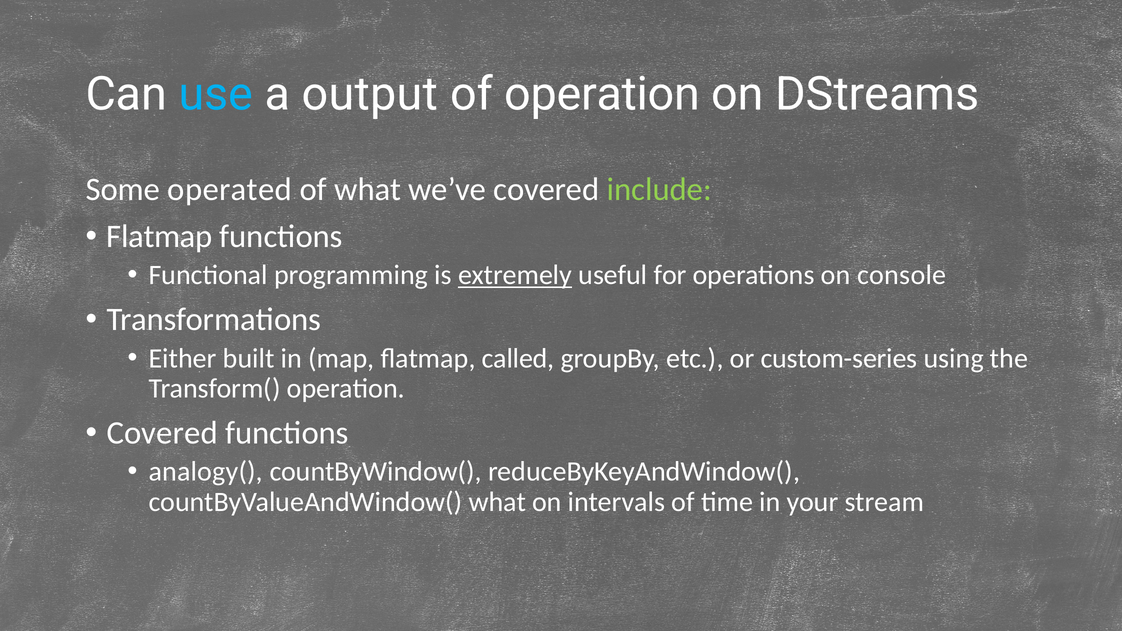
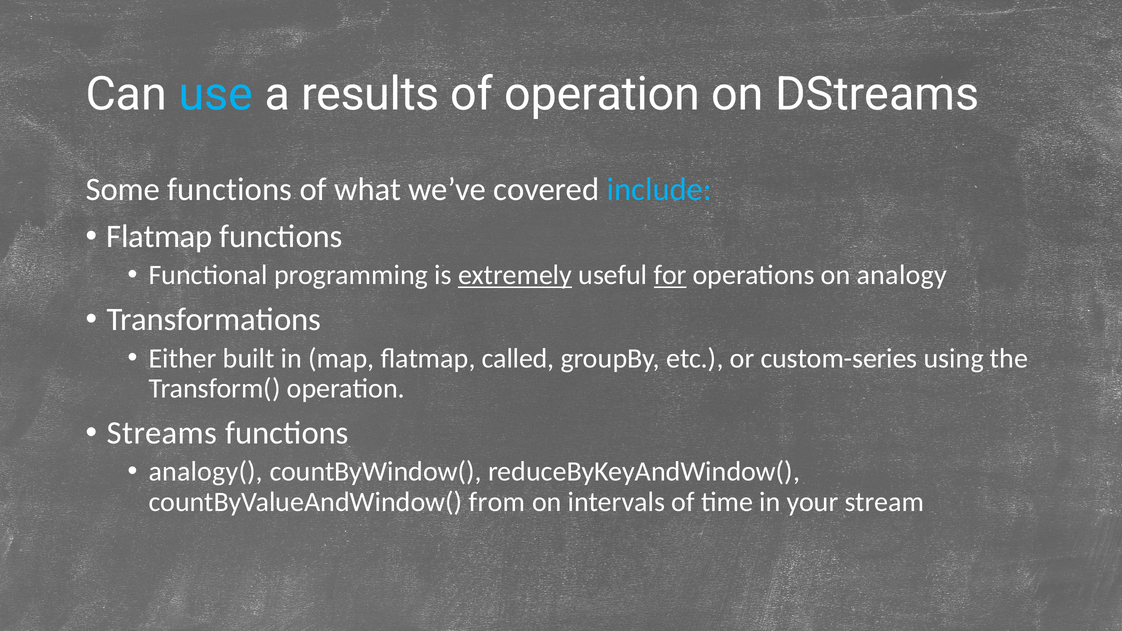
output: output -> results (370, 94)
Some operated: operated -> functions (230, 190)
include colour: light green -> light blue (659, 190)
for underline: none -> present (670, 275)
console: console -> analogy (902, 275)
Covered: Covered -> Streams (162, 433)
countByValueAndWindow( what: what -> from (497, 502)
